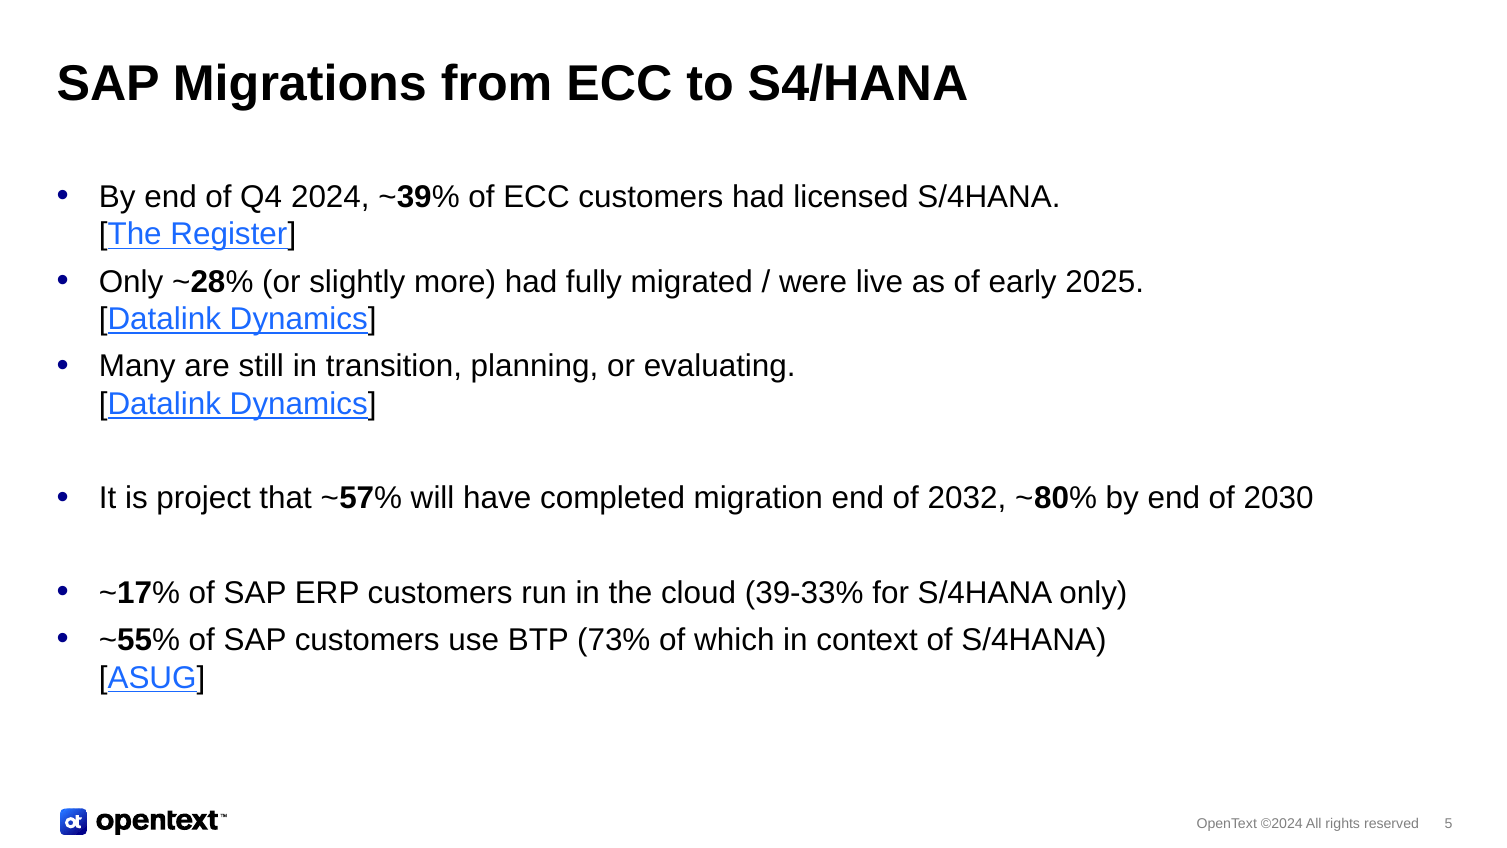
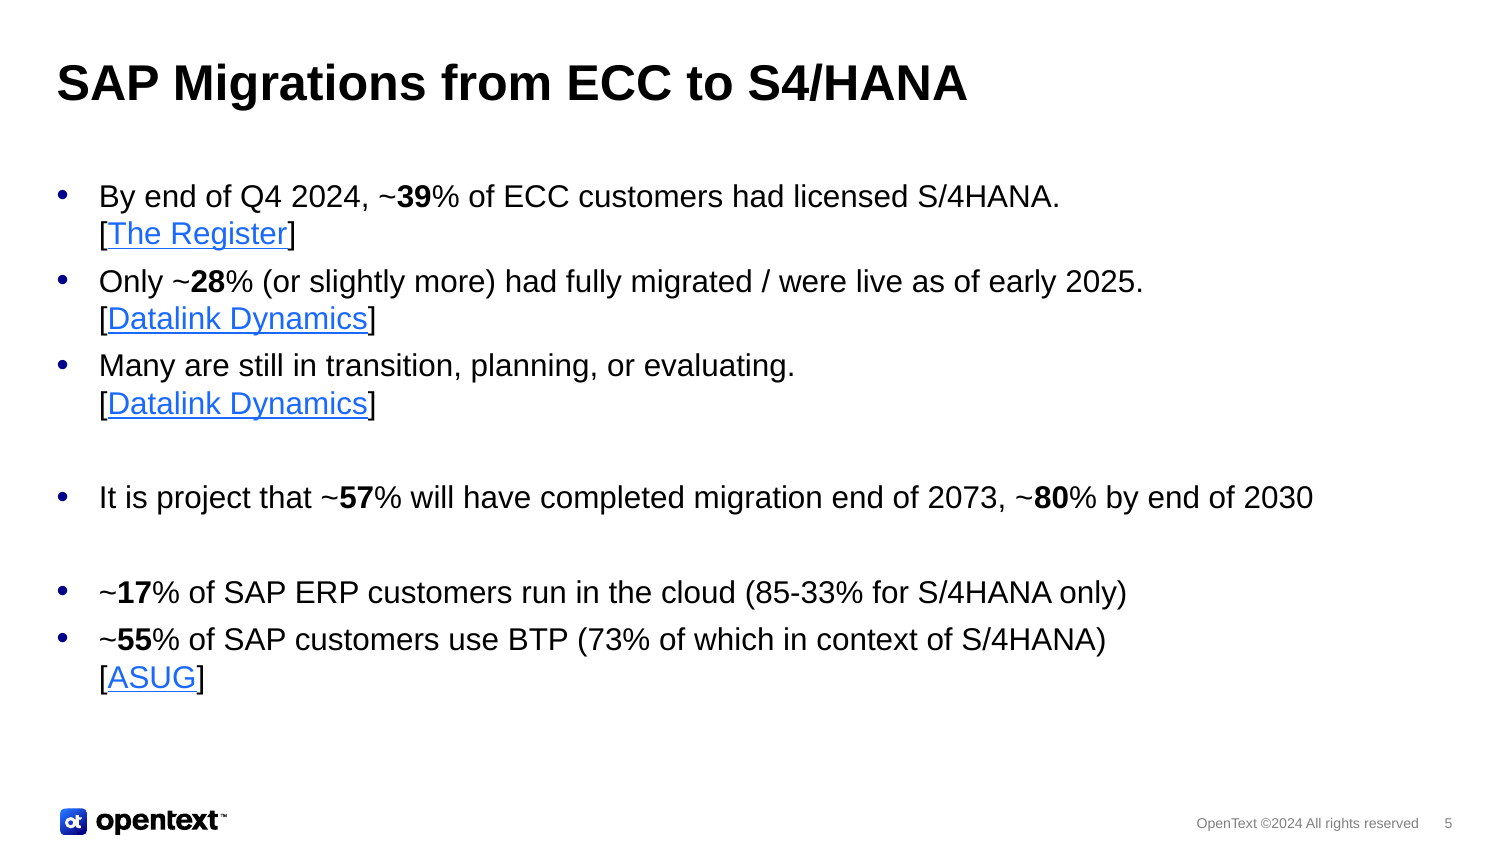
2032: 2032 -> 2073 (967, 498)
39-33%: 39-33% -> 85-33% (804, 593)
